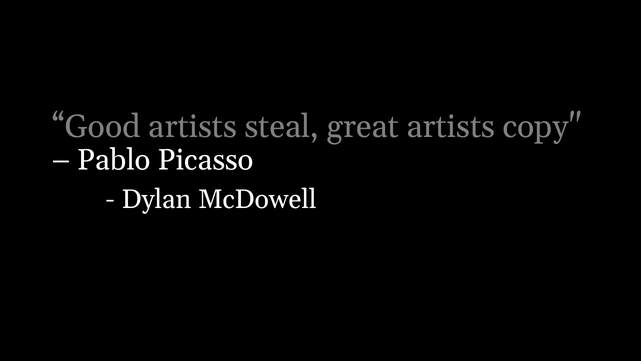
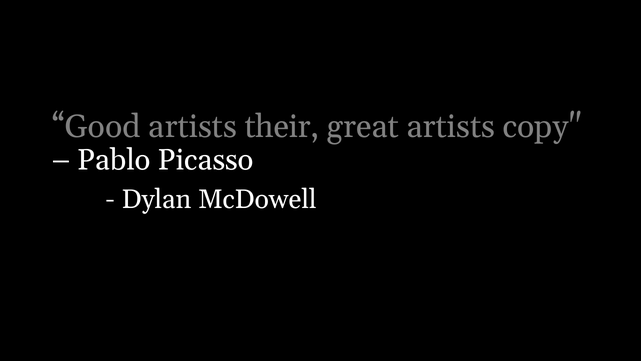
steal: steal -> their (282, 127)
